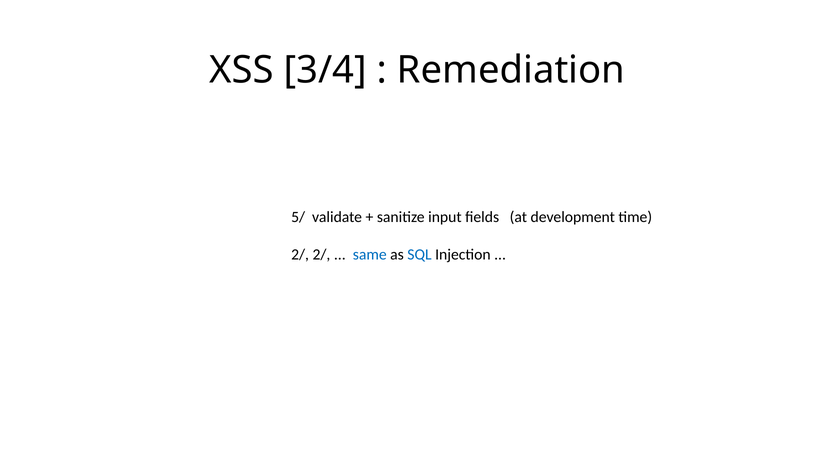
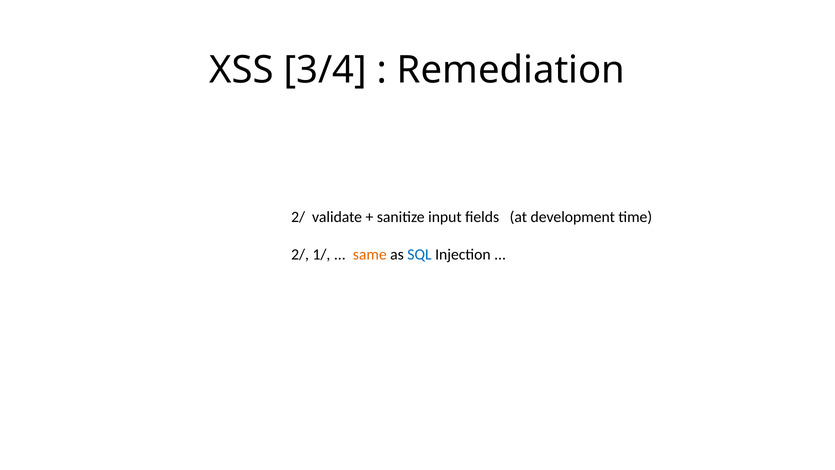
5/: 5/ -> 2/ (298, 217)
2/ 2/: 2/ -> 1/ (321, 254)
same colour: blue -> orange (370, 254)
